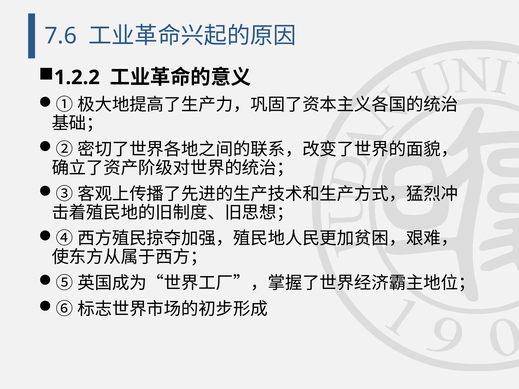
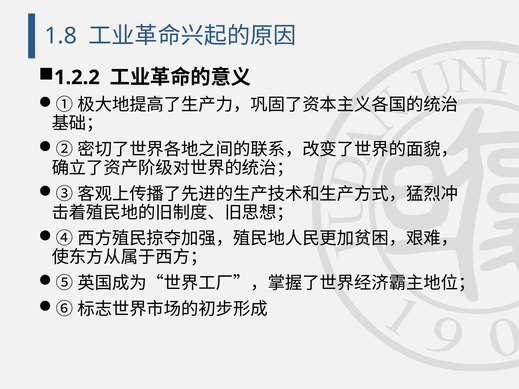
7.6: 7.6 -> 1.8 (61, 36)
